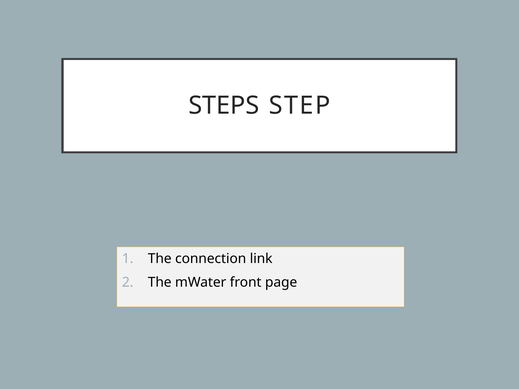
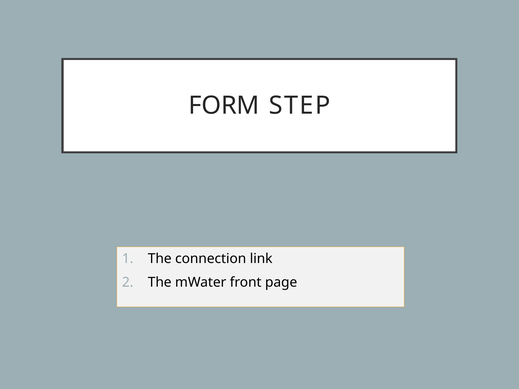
STEPS: STEPS -> FORM (224, 106)
